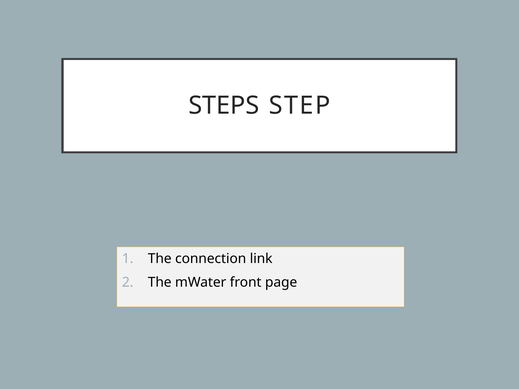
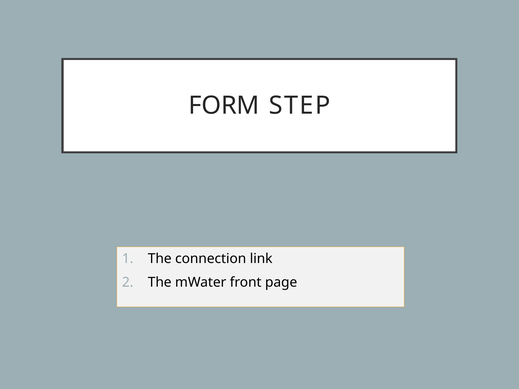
STEPS: STEPS -> FORM (224, 106)
